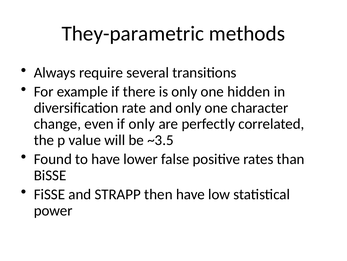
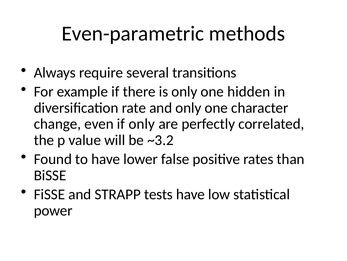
They-parametric: They-parametric -> Even-parametric (133, 34)
~3.5: ~3.5 -> ~3.2 (160, 140)
then: then -> tests (158, 194)
